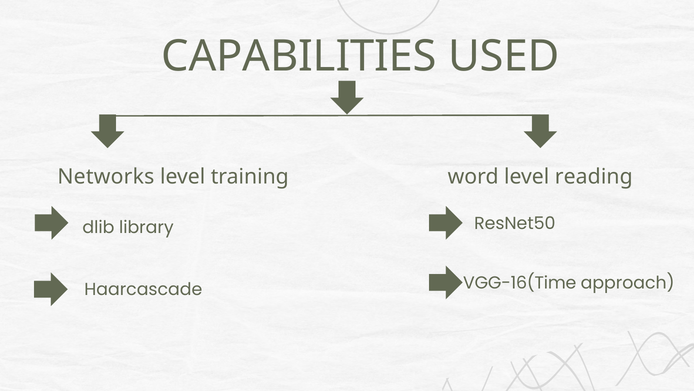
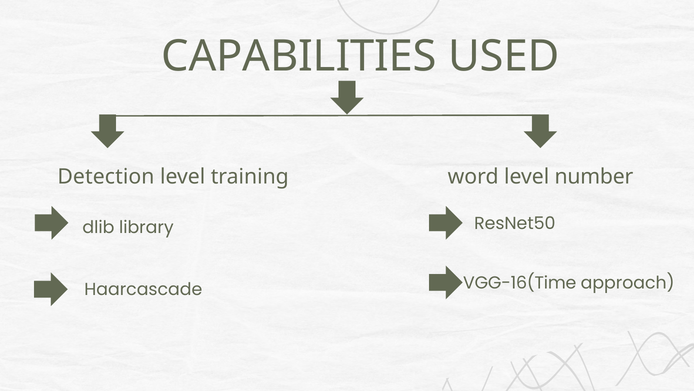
Networks: Networks -> Detection (106, 177)
reading: reading -> number (594, 177)
